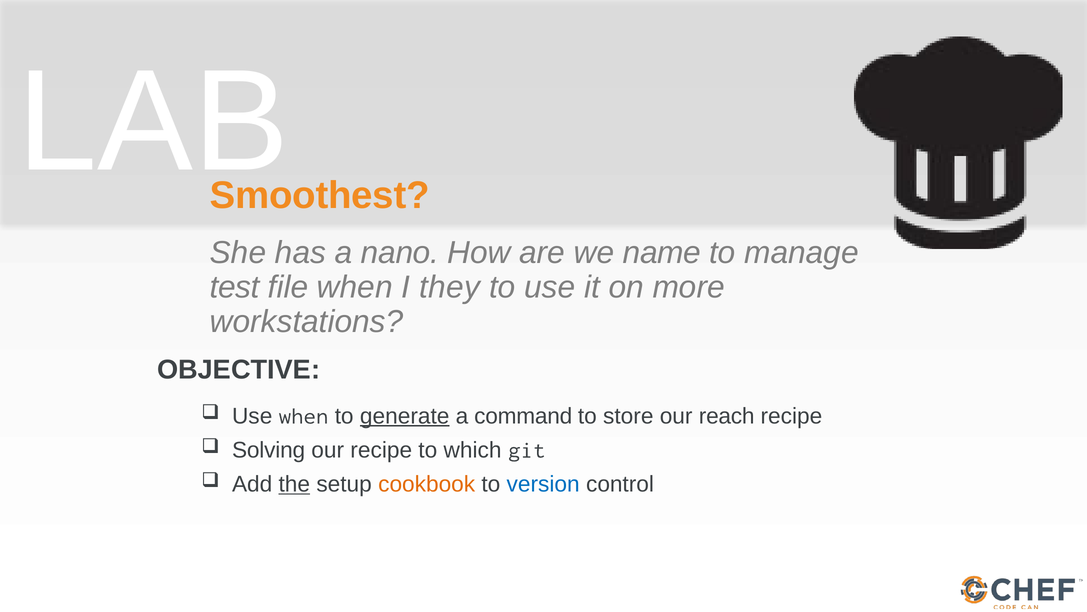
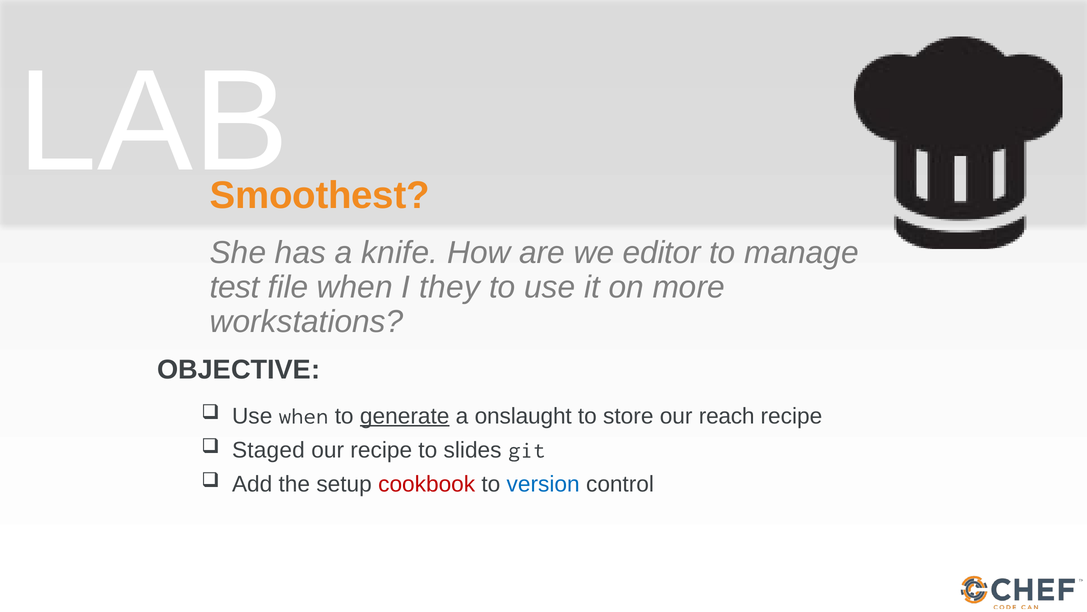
nano: nano -> knife (400, 253)
name: name -> editor (662, 253)
command: command -> onslaught (523, 416)
Solving: Solving -> Staged (268, 450)
which: which -> slides (473, 450)
the underline: present -> none (294, 484)
cookbook colour: orange -> red (427, 484)
